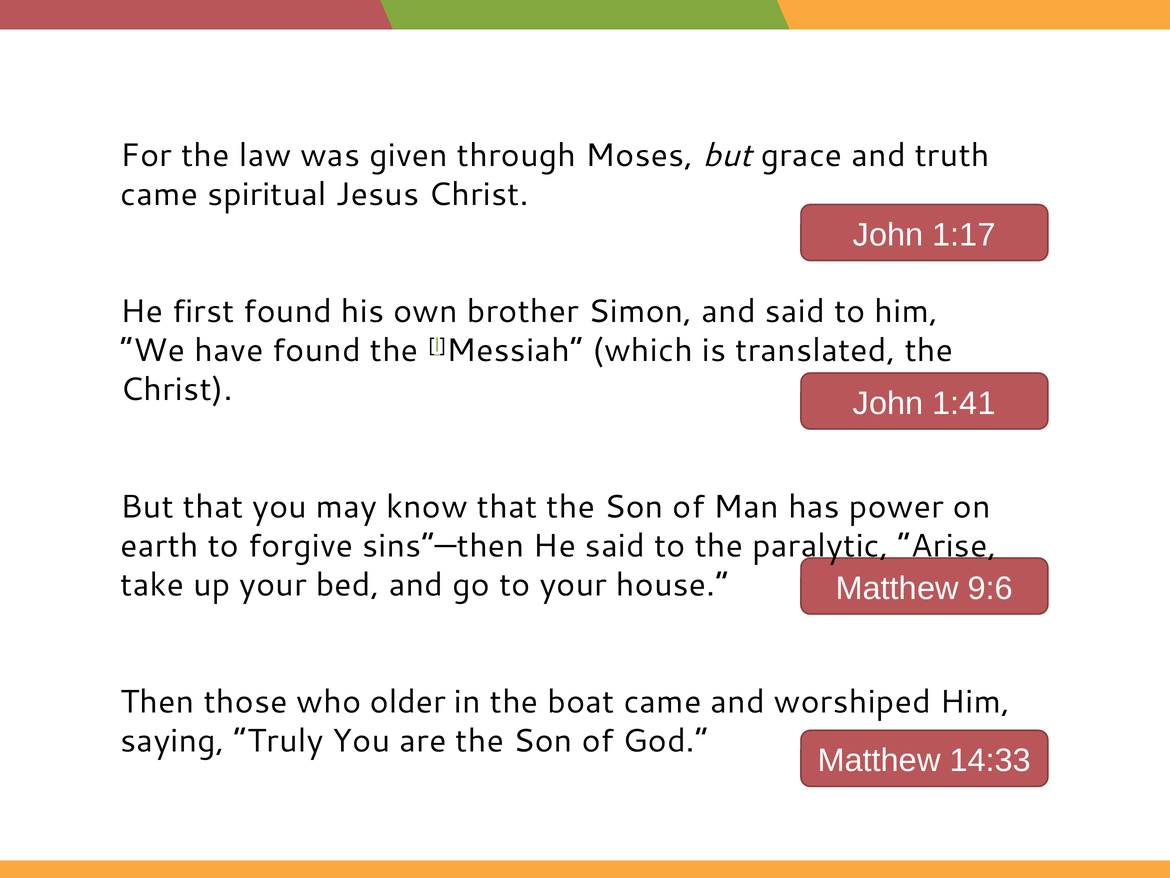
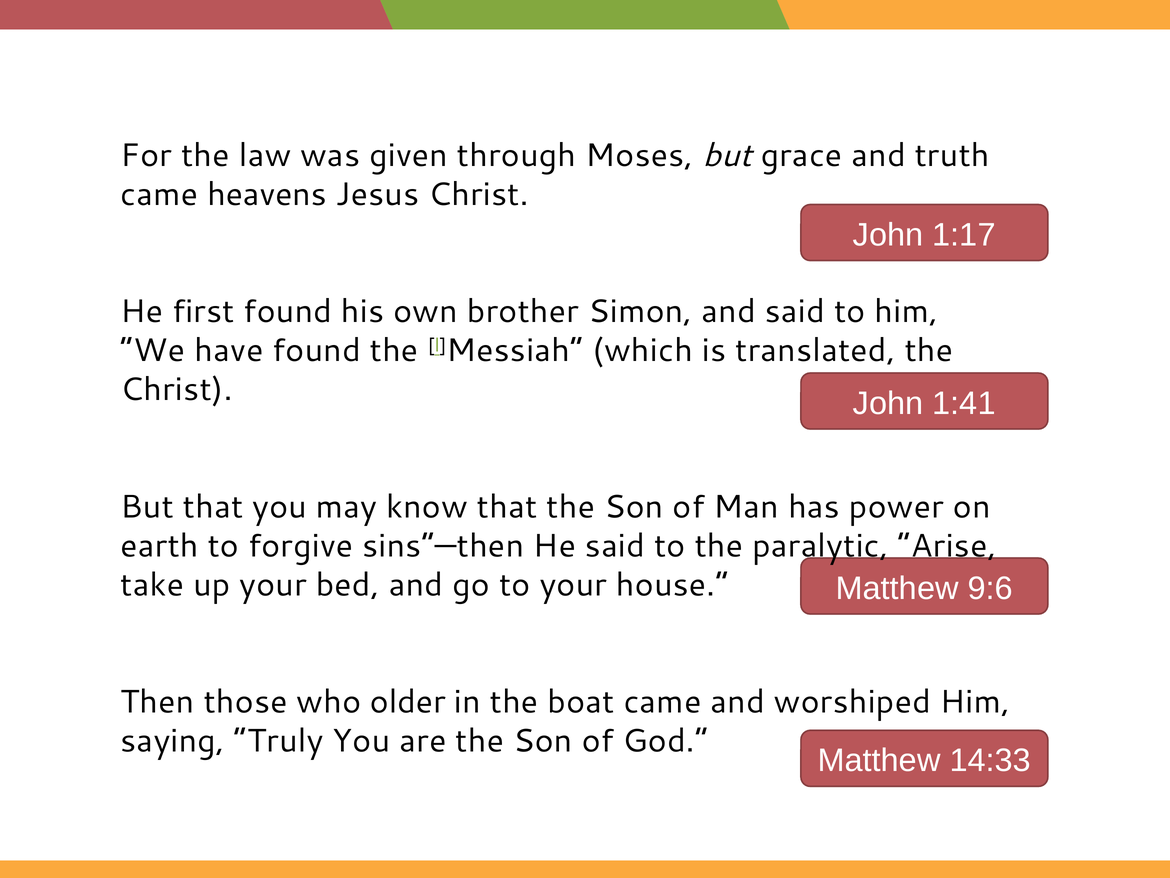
spiritual: spiritual -> heavens (267, 194)
